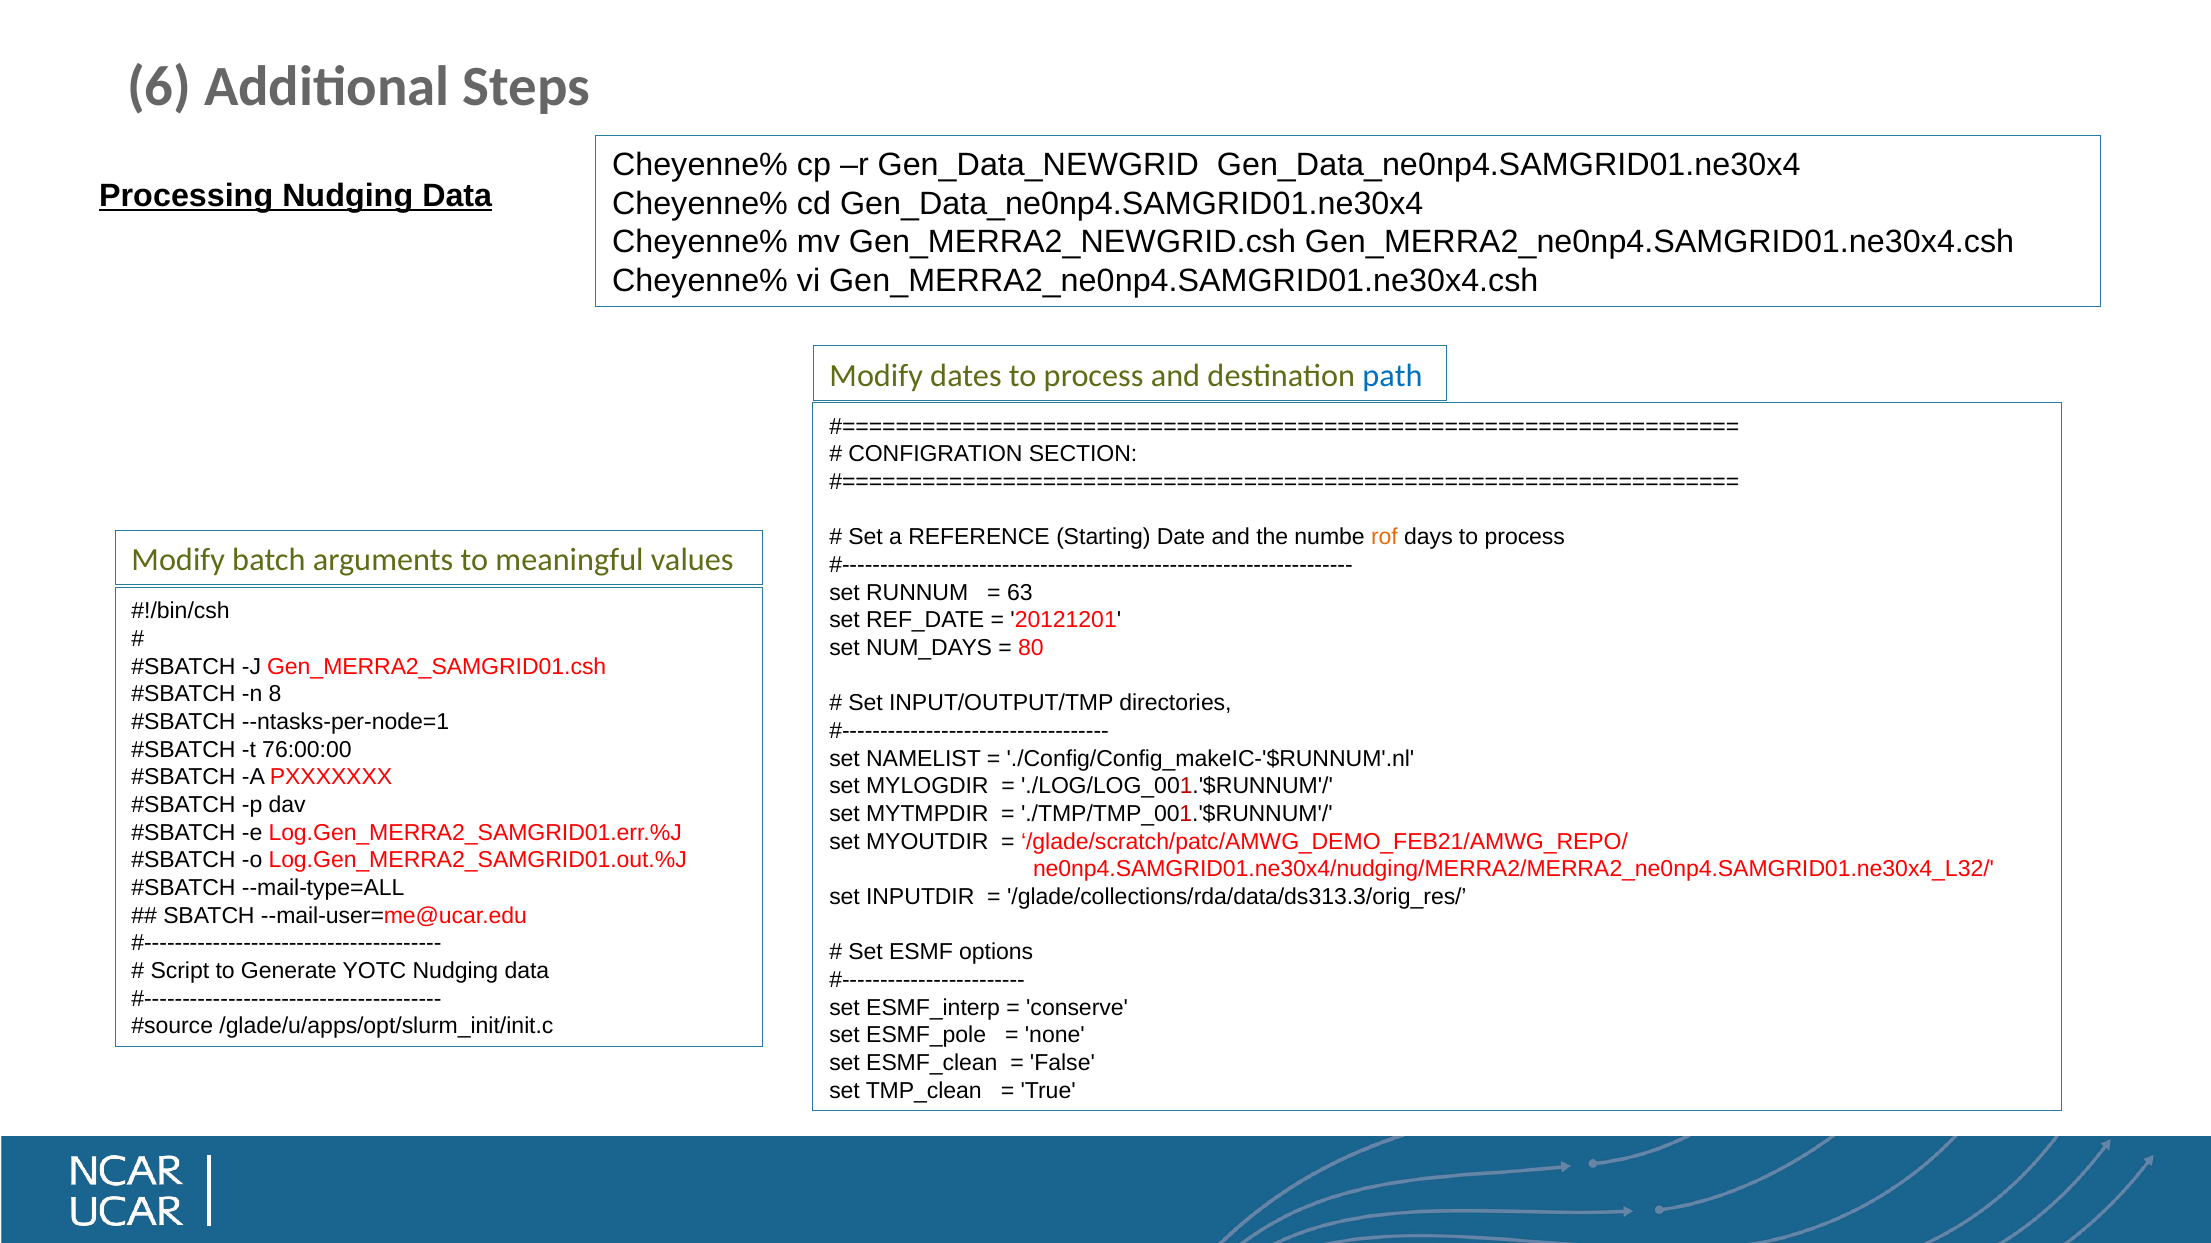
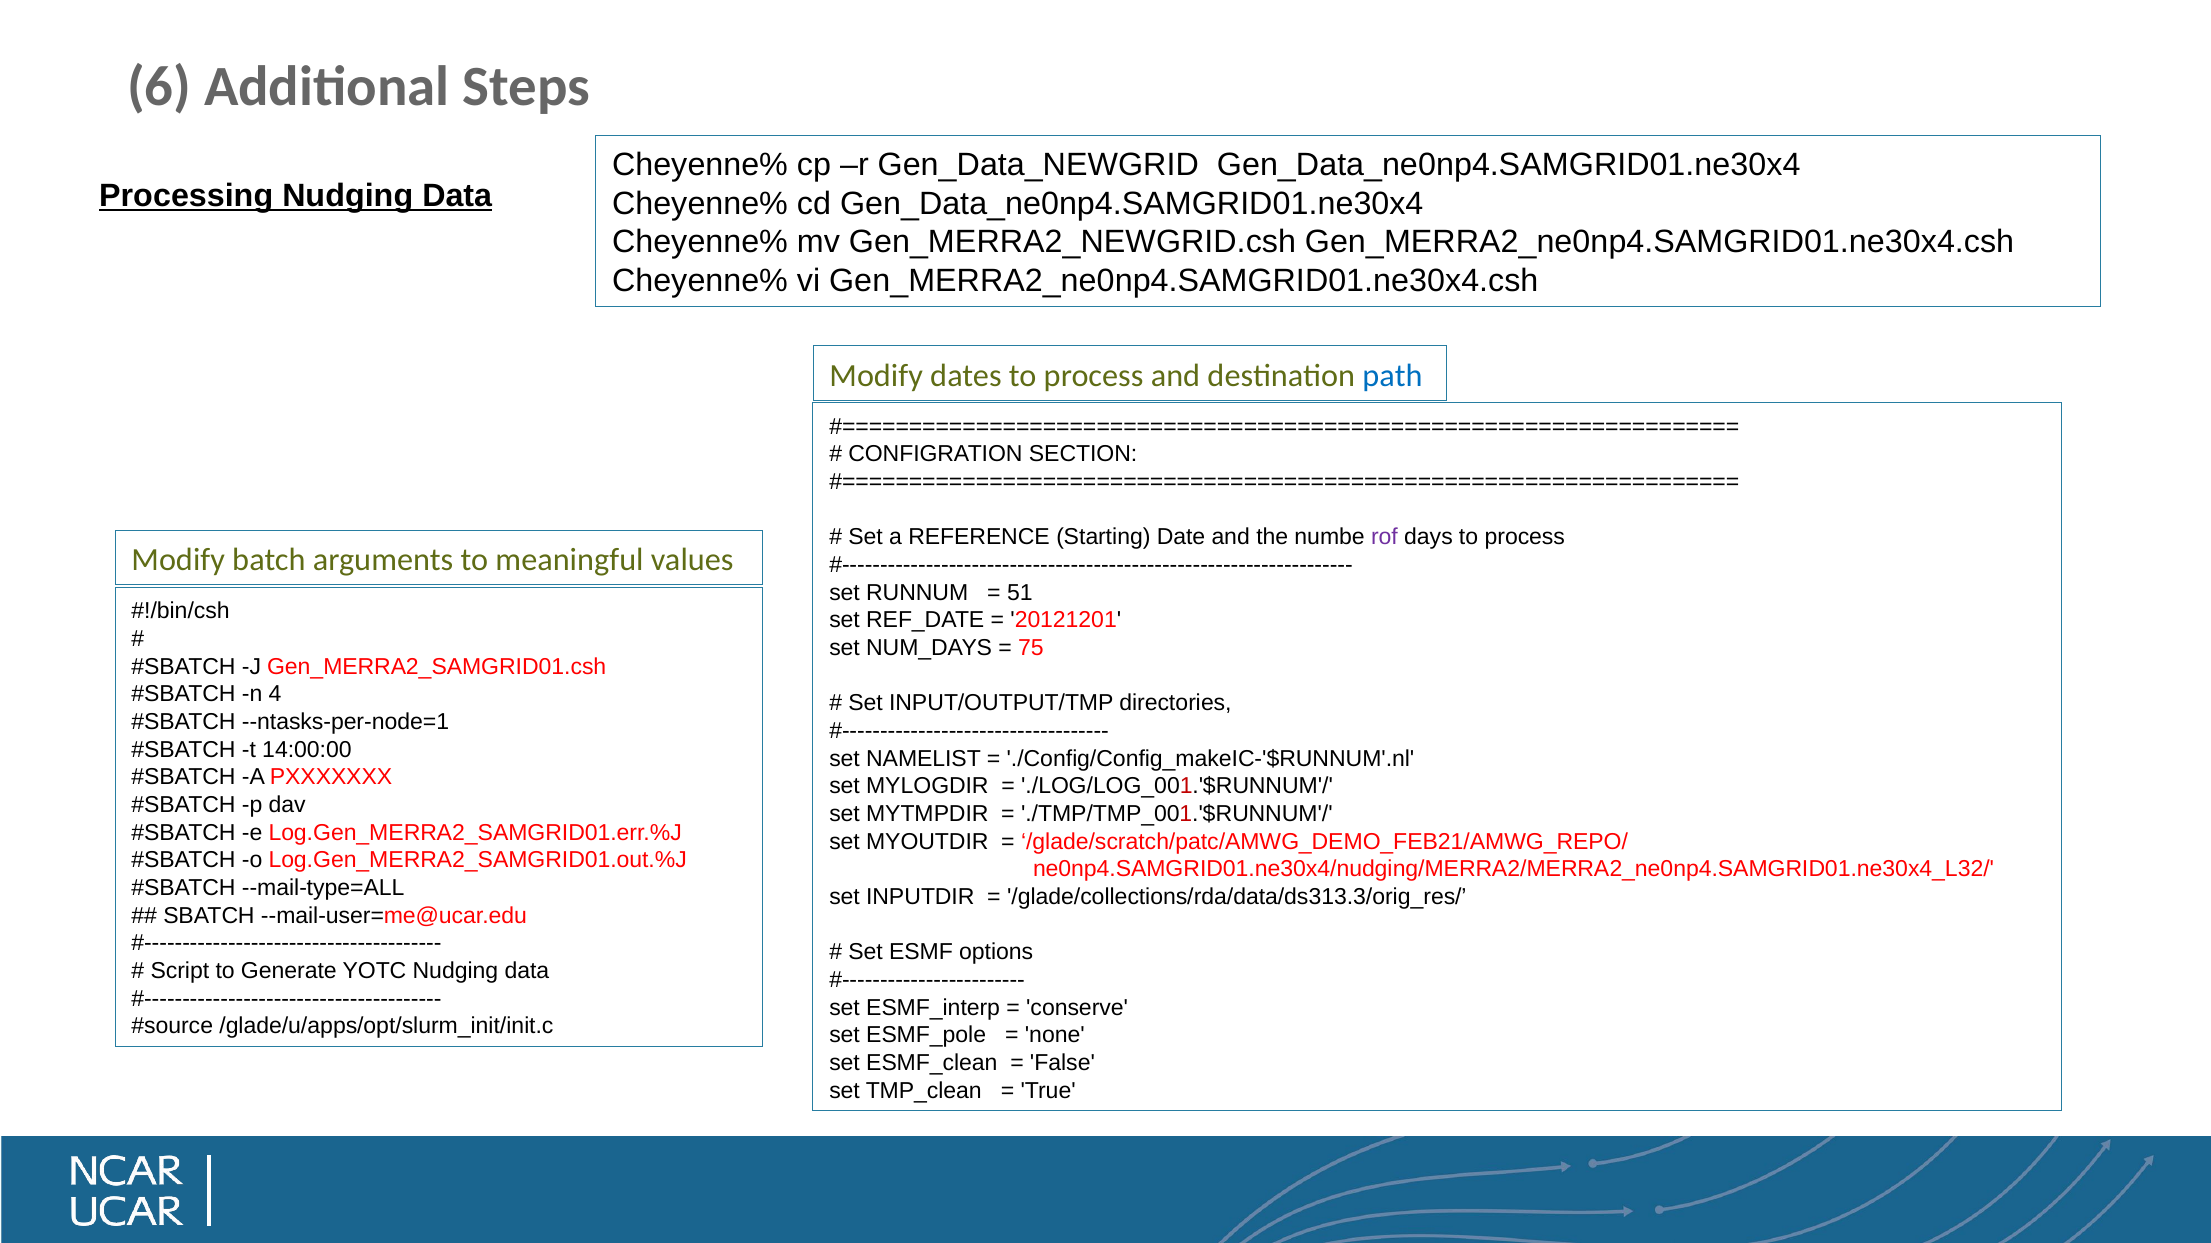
rof colour: orange -> purple (1384, 537)
63: 63 -> 51 (1020, 593)
80: 80 -> 75 (1031, 648)
8: 8 -> 4 (275, 695)
76:00:00: 76:00:00 -> 14:00:00 (307, 750)
